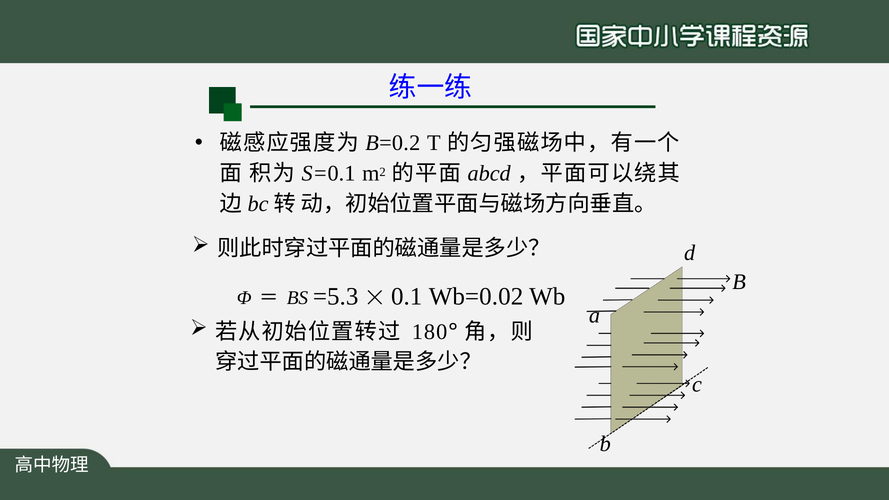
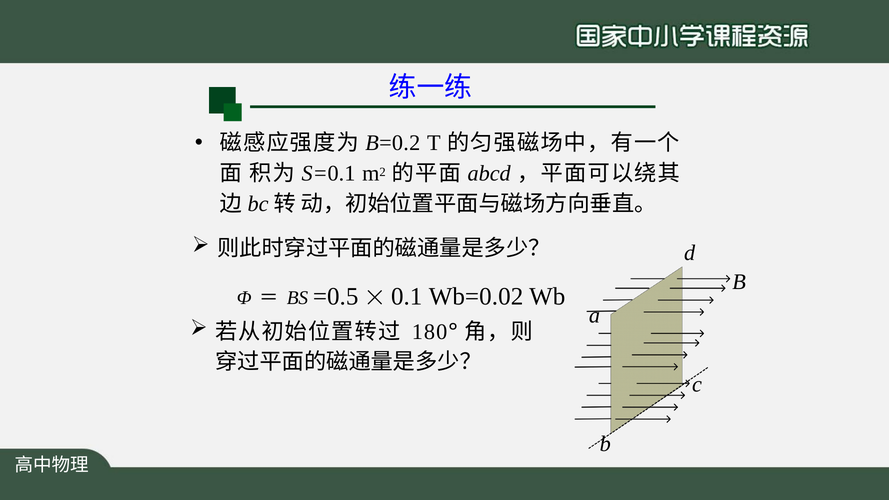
=5.3: =5.3 -> =0.5 (336, 296)
